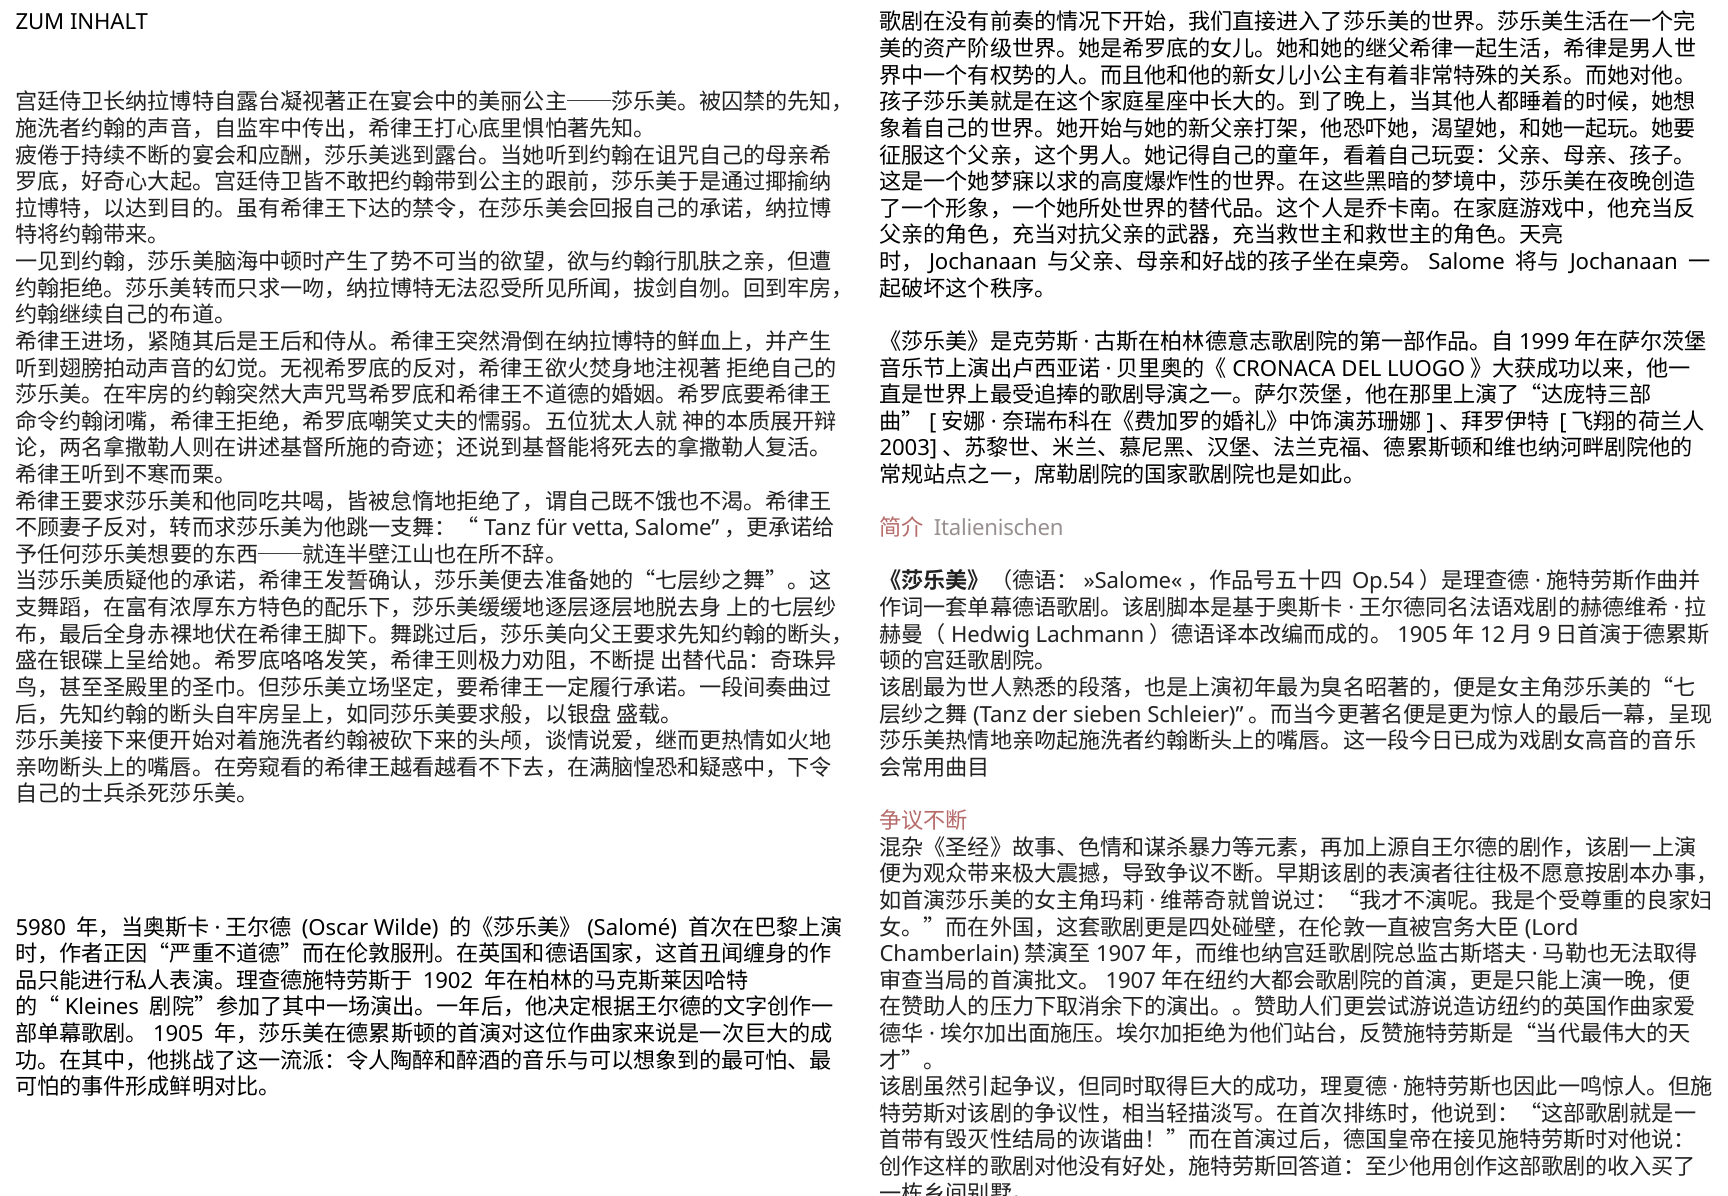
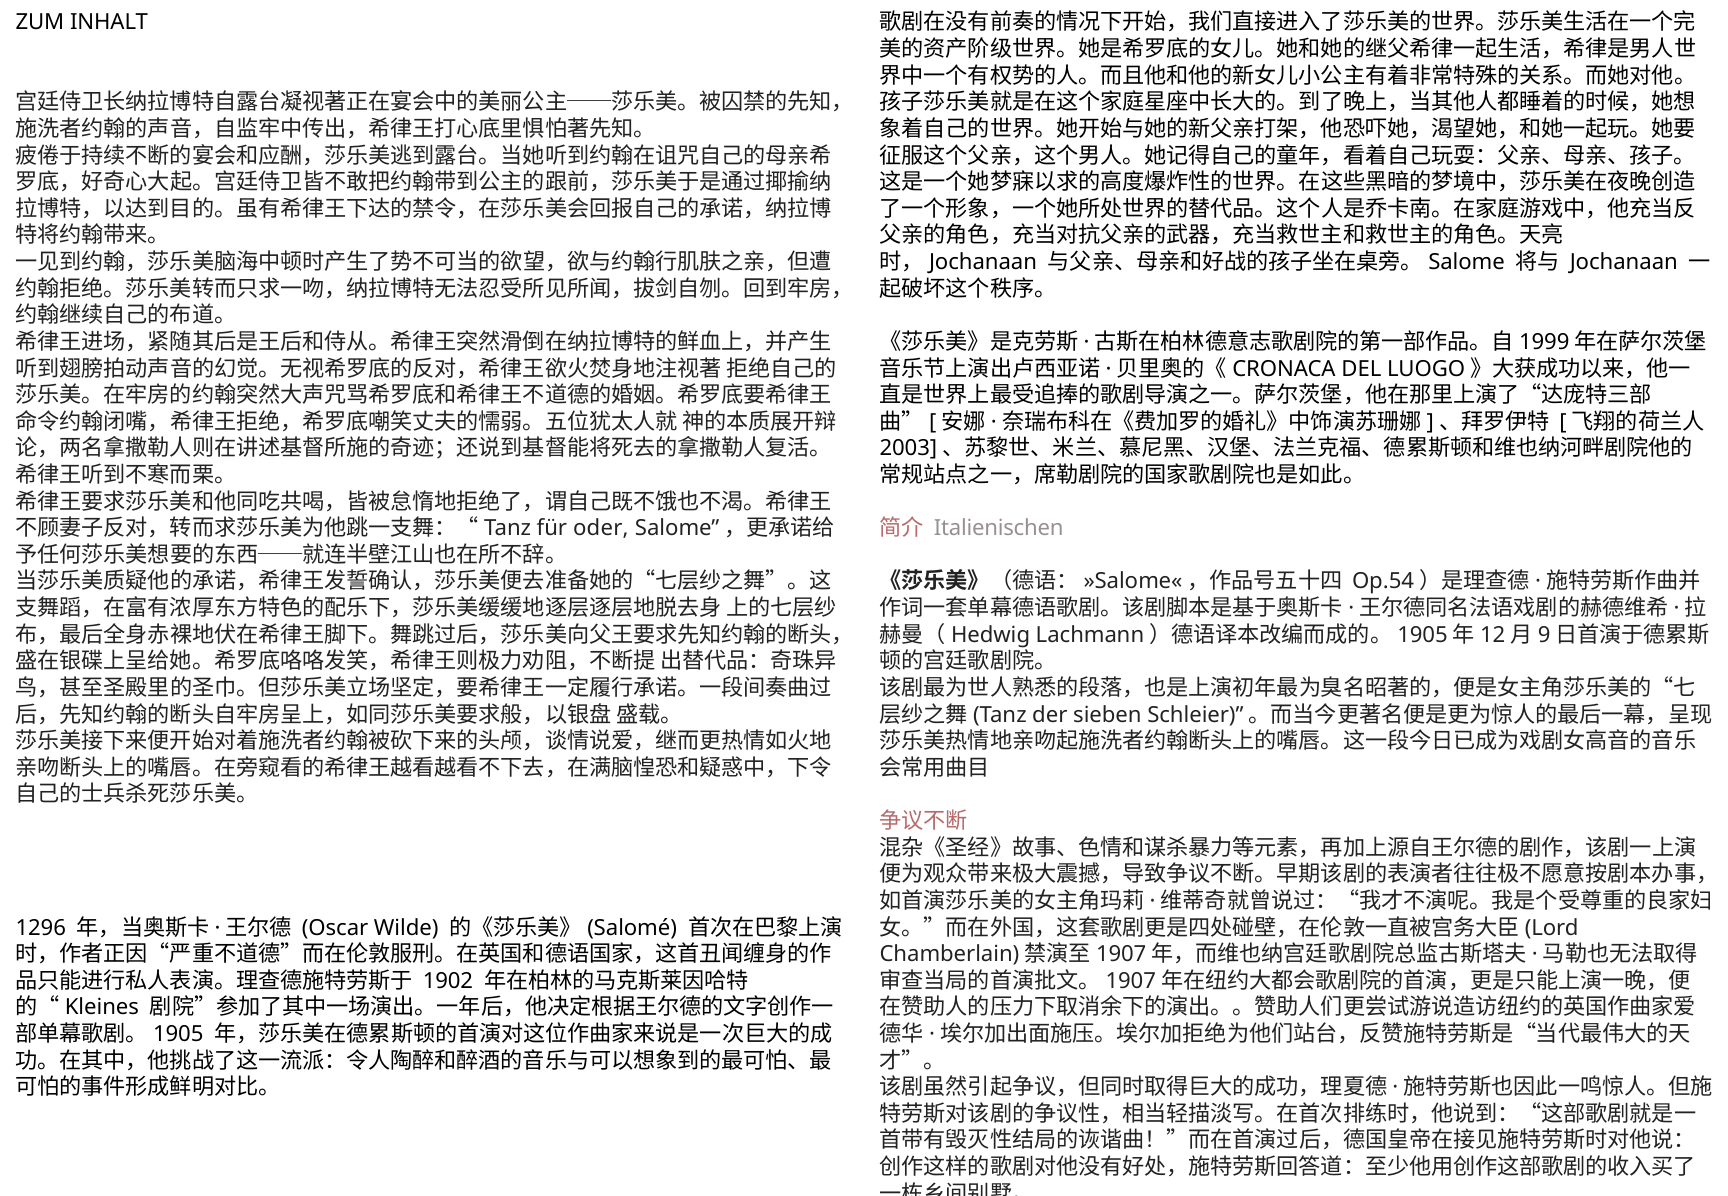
vetta: vetta -> oder (601, 529)
5980: 5980 -> 1296 (41, 928)
